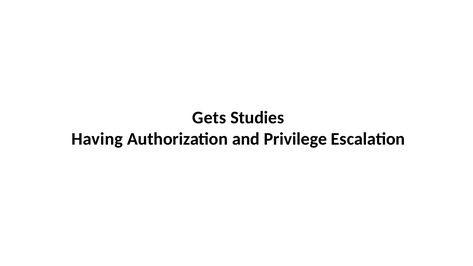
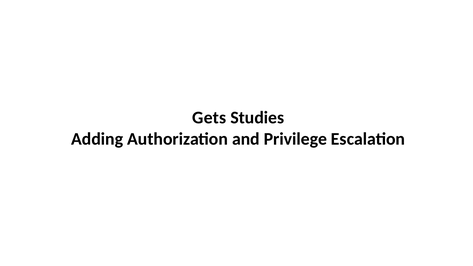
Having: Having -> Adding (97, 139)
